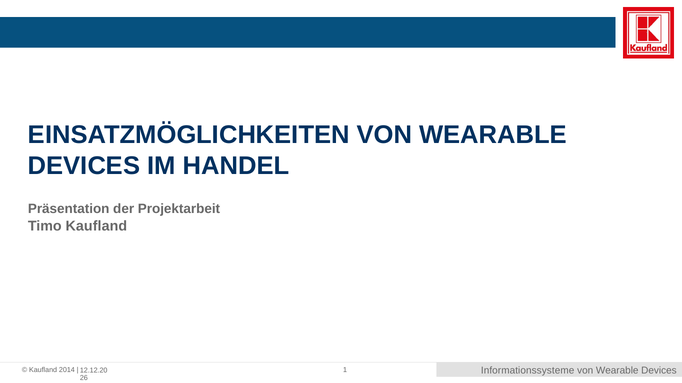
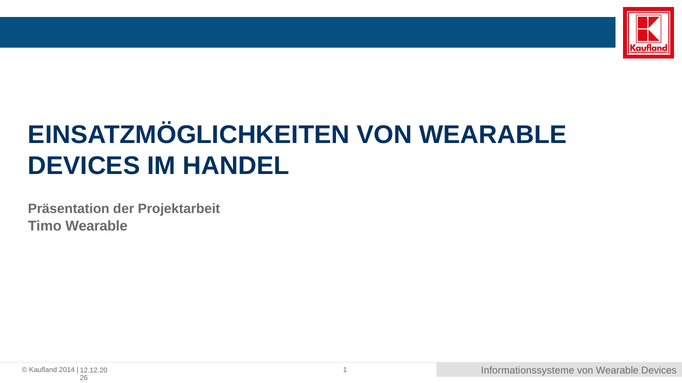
Timo Kaufland: Kaufland -> Wearable (96, 226)
